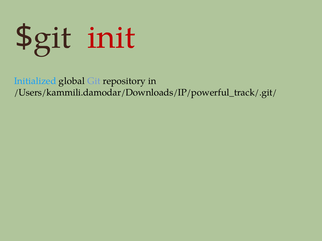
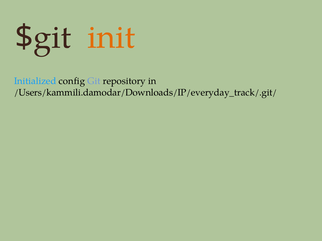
init colour: red -> orange (111, 37)
global: global -> config (72, 81)
/Users/kammili.damodar/Downloads/IP/powerful_track/.git/: /Users/kammili.damodar/Downloads/IP/powerful_track/.git/ -> /Users/kammili.damodar/Downloads/IP/everyday_track/.git/ (146, 93)
